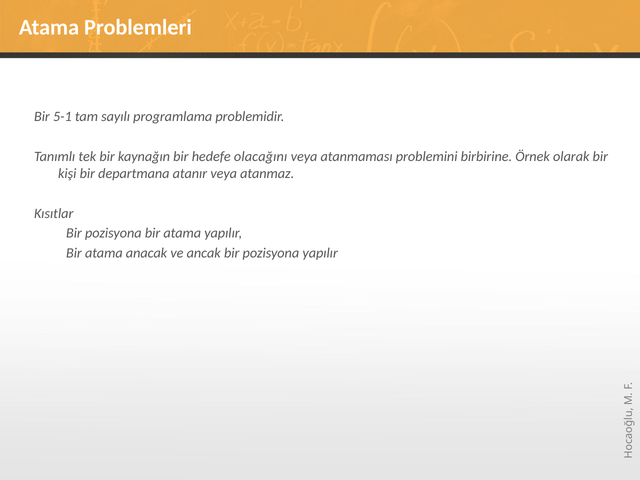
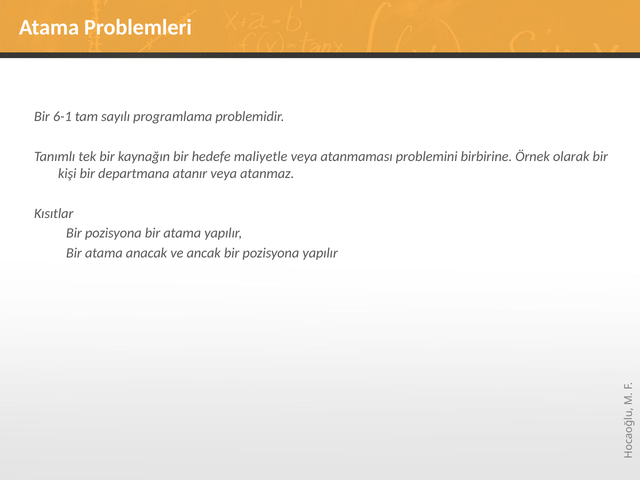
5-1: 5-1 -> 6-1 (62, 117)
olacağını: olacağını -> maliyetle (261, 156)
